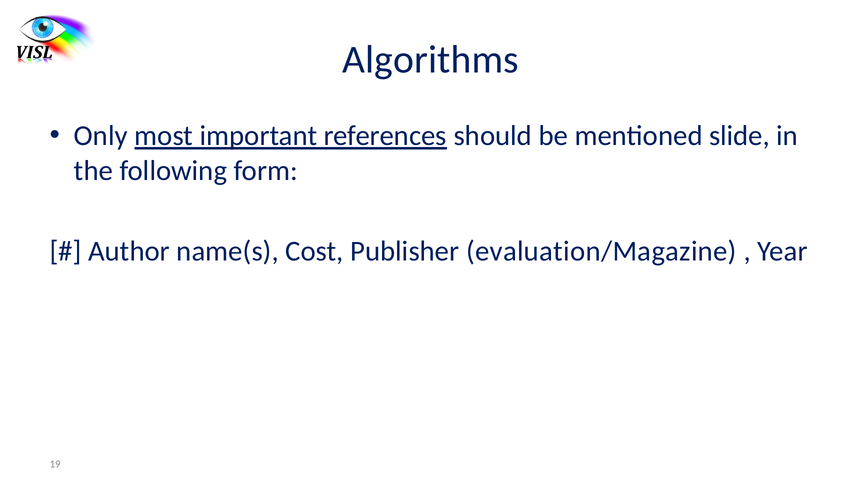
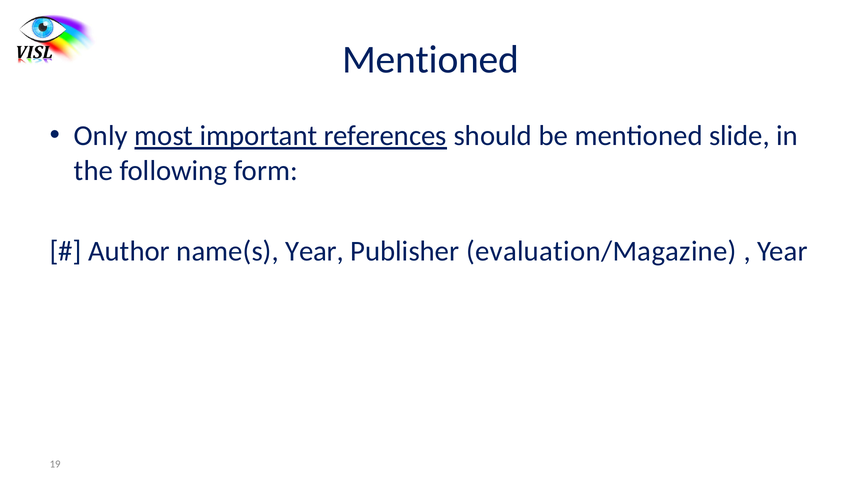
Algorithms: Algorithms -> Mentioned (431, 59)
name(s Cost: Cost -> Year (314, 251)
